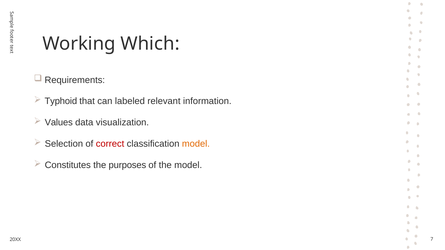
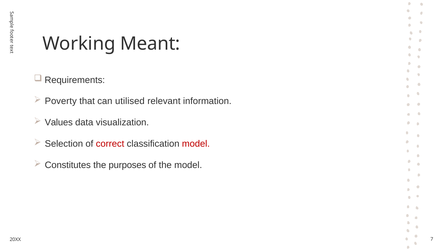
Which: Which -> Meant (150, 44)
Typhoid: Typhoid -> Poverty (61, 101)
labeled: labeled -> utilised (130, 101)
model colour: orange -> red (196, 144)
